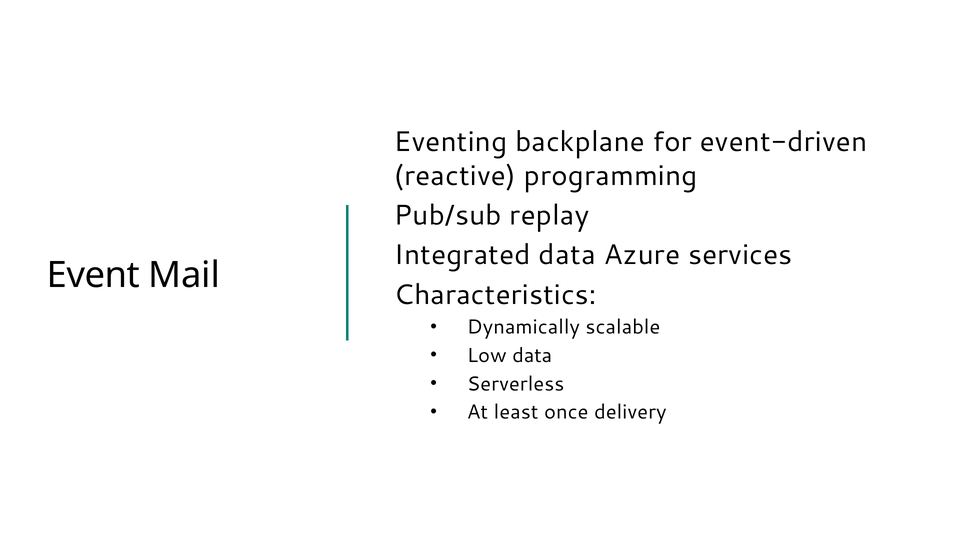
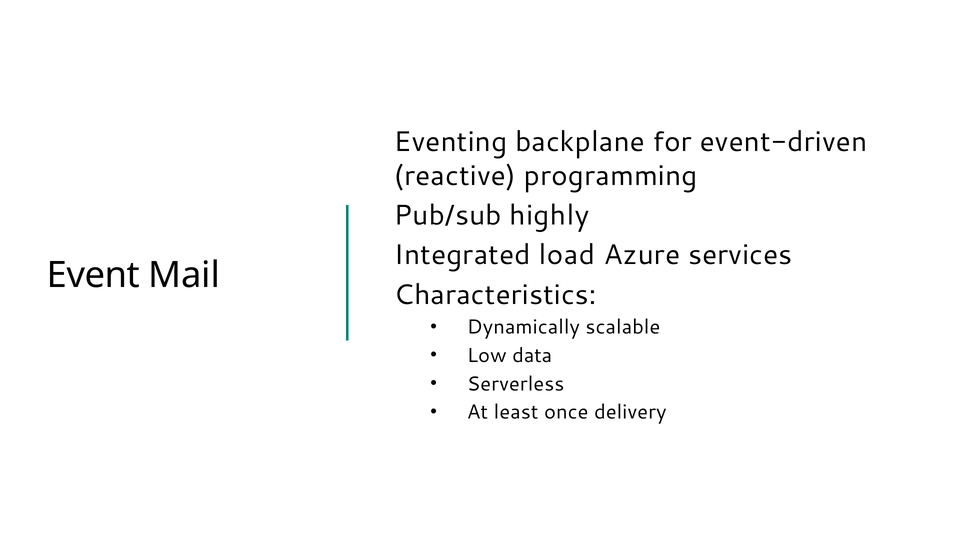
replay: replay -> highly (549, 216)
Integrated data: data -> load (567, 255)
